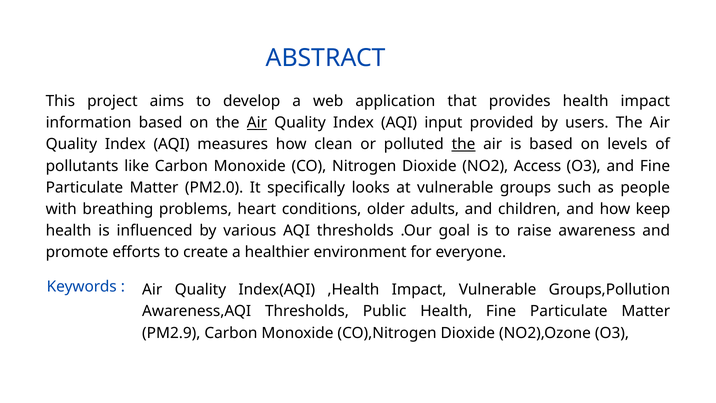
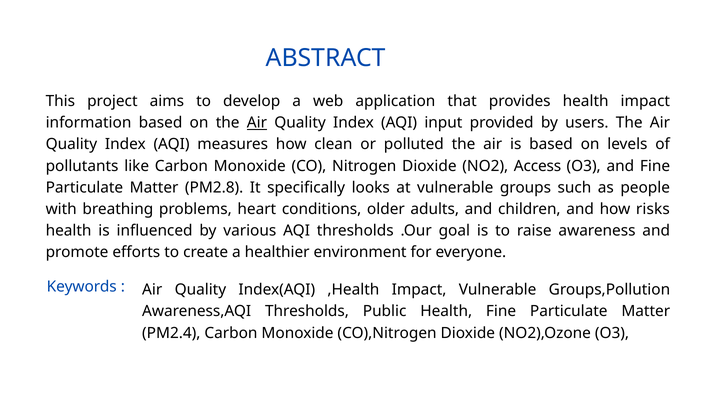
the underline: present -> none (464, 144)
PM2.0: PM2.0 -> PM2.8 (214, 187)
keep: keep -> risks (653, 209)
PM2.9: PM2.9 -> PM2.4 (171, 333)
